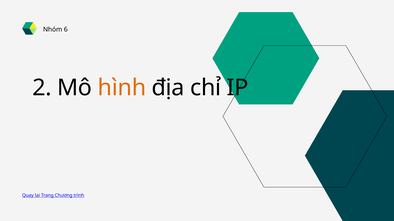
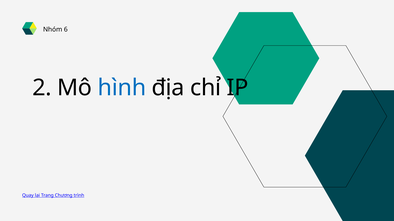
hình colour: orange -> blue (122, 88)
